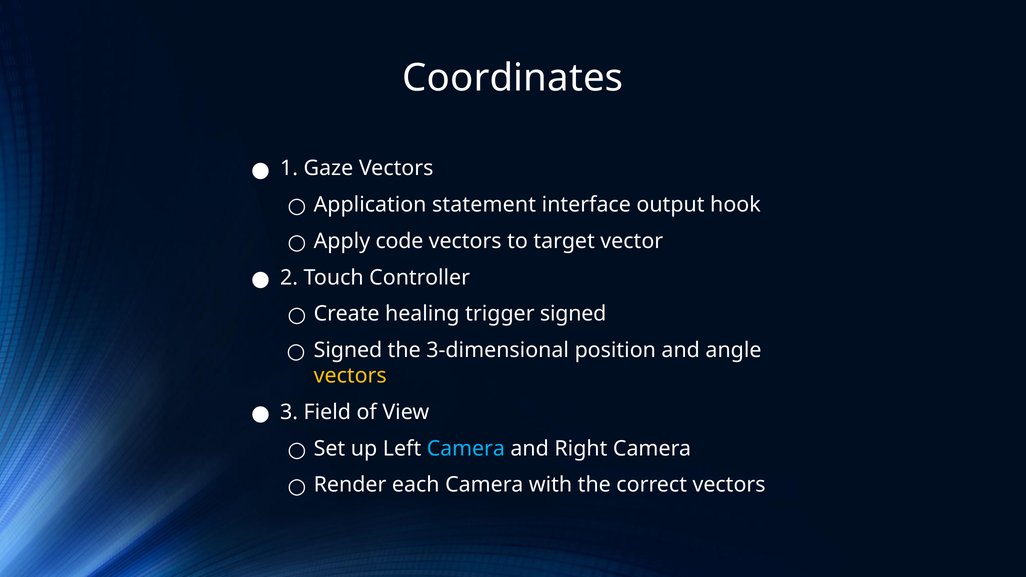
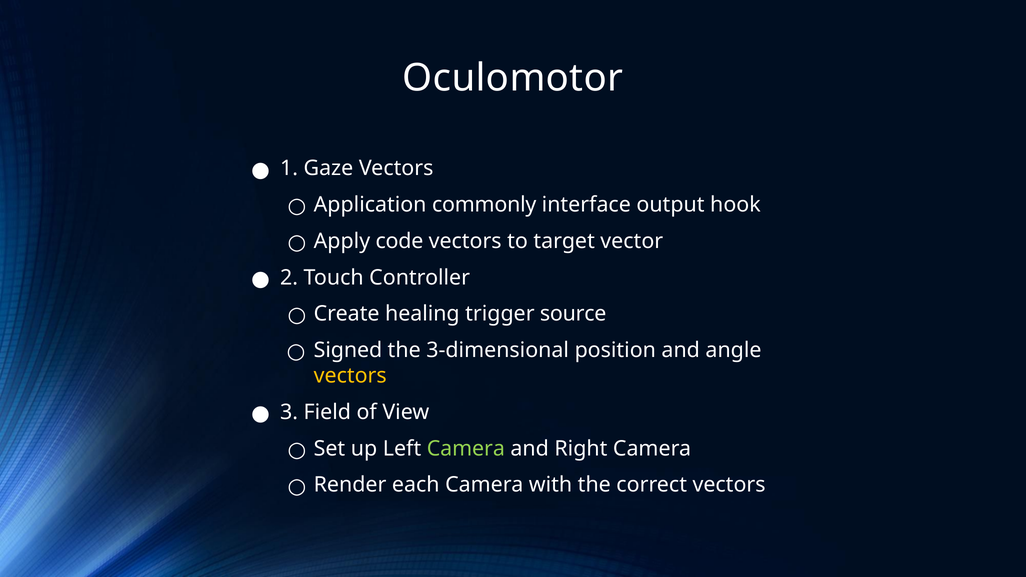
Coordinates: Coordinates -> Oculomotor (513, 78)
statement: statement -> commonly (484, 205)
trigger signed: signed -> source (573, 314)
Camera colour: light blue -> light green (466, 449)
